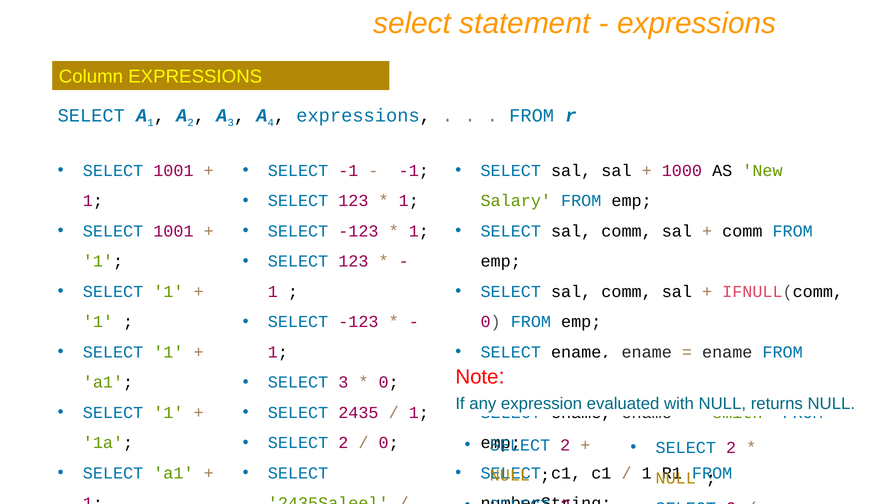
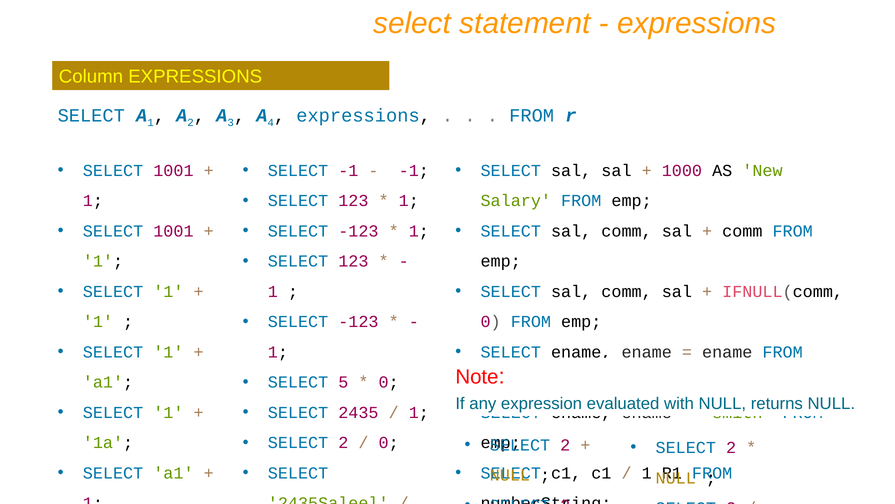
SELECT 3: 3 -> 5 (343, 382)
